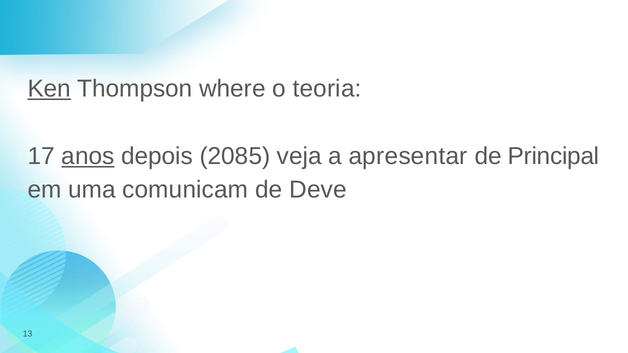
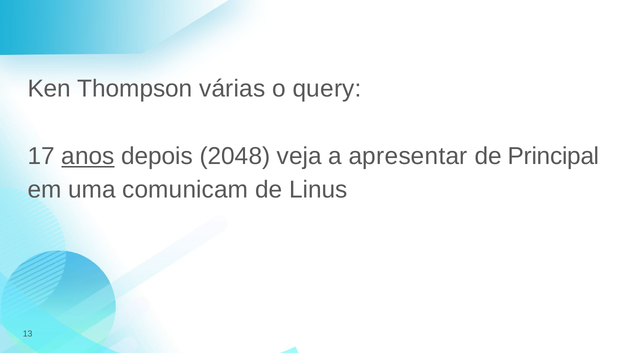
Ken underline: present -> none (49, 89)
where: where -> várias (232, 89)
teoria: teoria -> query (327, 89)
2085: 2085 -> 2048 (235, 156)
Deve: Deve -> Linus (318, 190)
